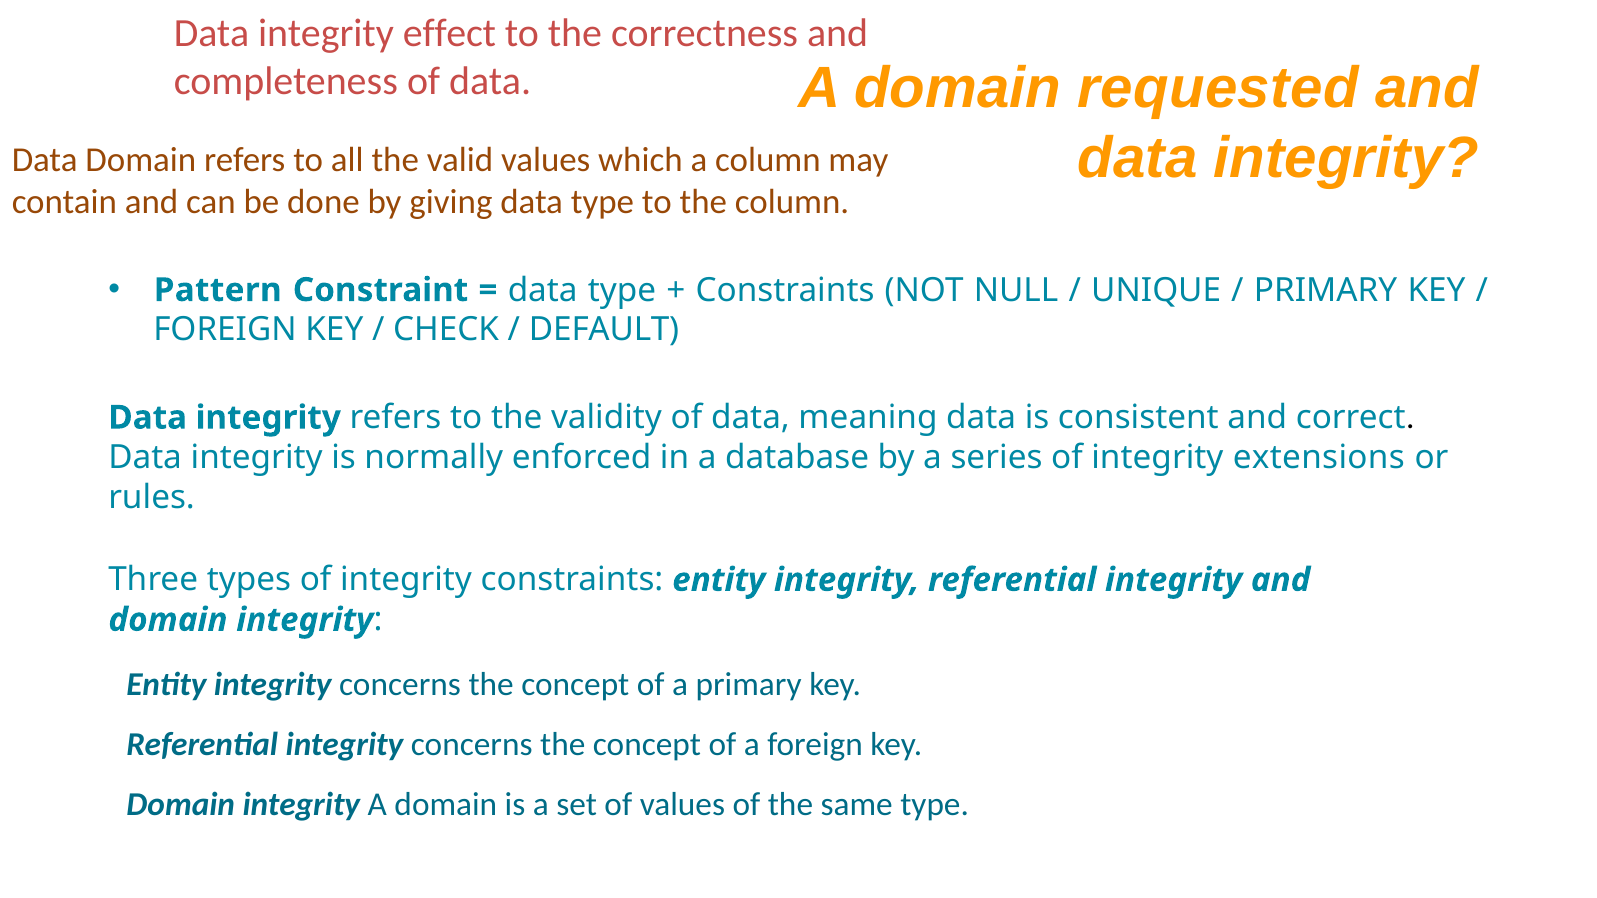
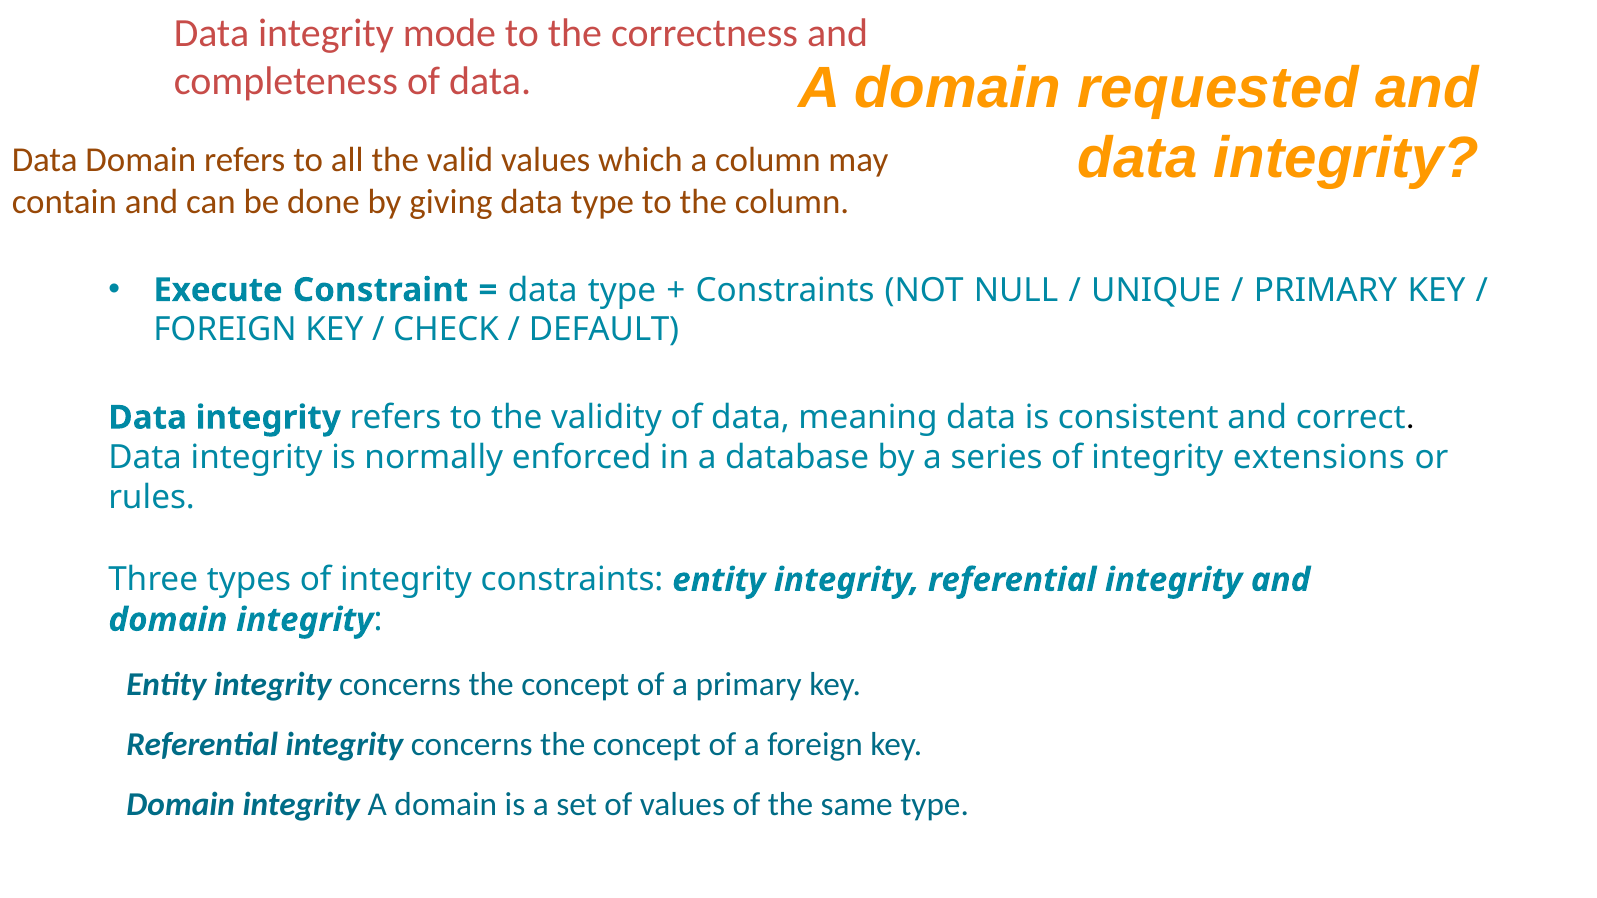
effect: effect -> mode (450, 34)
Pattern: Pattern -> Execute (218, 290)
